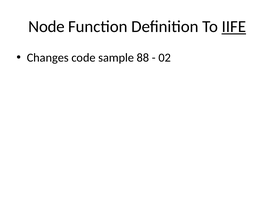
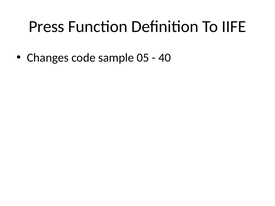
Node: Node -> Press (46, 27)
IIFE underline: present -> none (234, 27)
88: 88 -> 05 (143, 58)
02: 02 -> 40 (165, 58)
